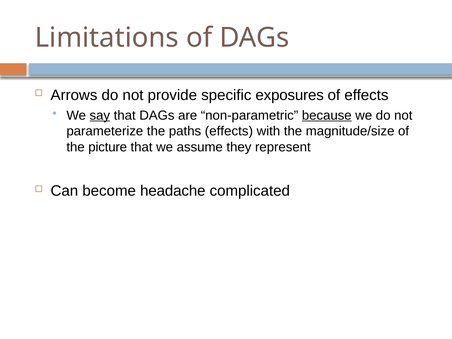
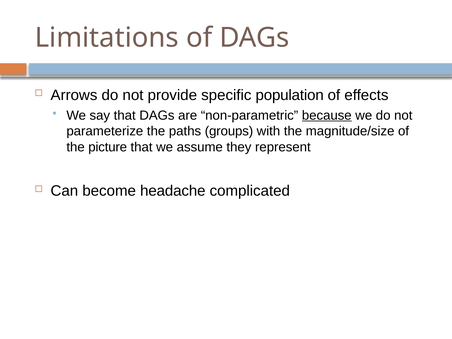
exposures: exposures -> population (290, 95)
say underline: present -> none (100, 115)
paths effects: effects -> groups (229, 131)
